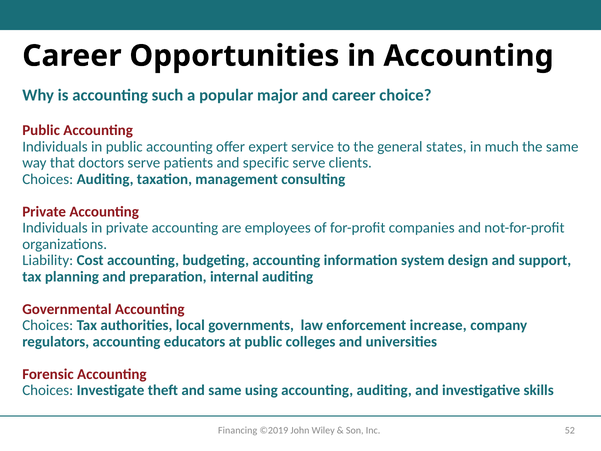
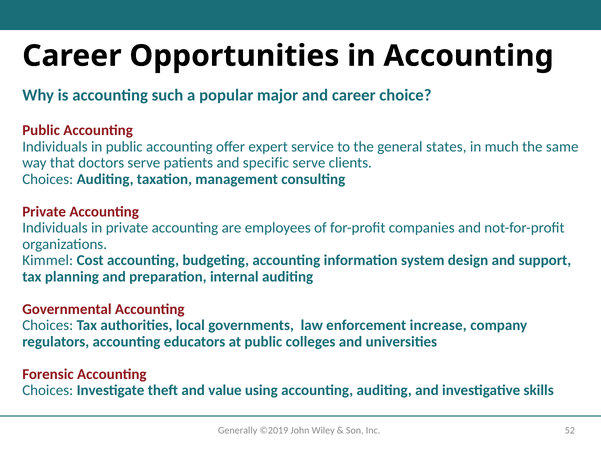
Liability: Liability -> Kimmel (48, 260)
and same: same -> value (225, 390)
Financing: Financing -> Generally (238, 430)
